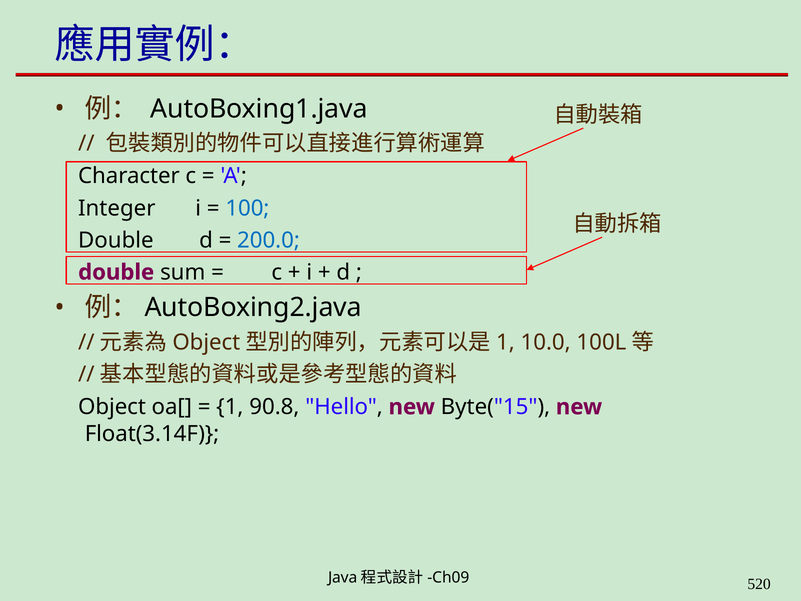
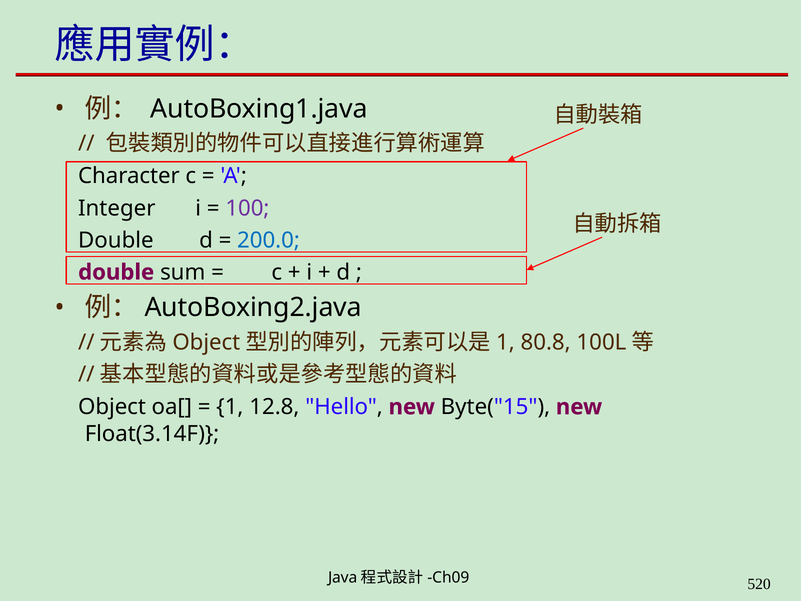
100 colour: blue -> purple (247, 208)
10.0: 10.0 -> 80.8 (546, 342)
90.8: 90.8 -> 12.8 (274, 407)
